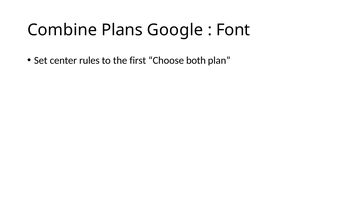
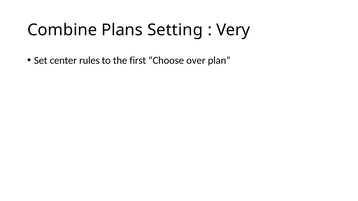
Google: Google -> Setting (175, 30)
Font: Font -> Very (233, 30)
both: both -> over (196, 61)
